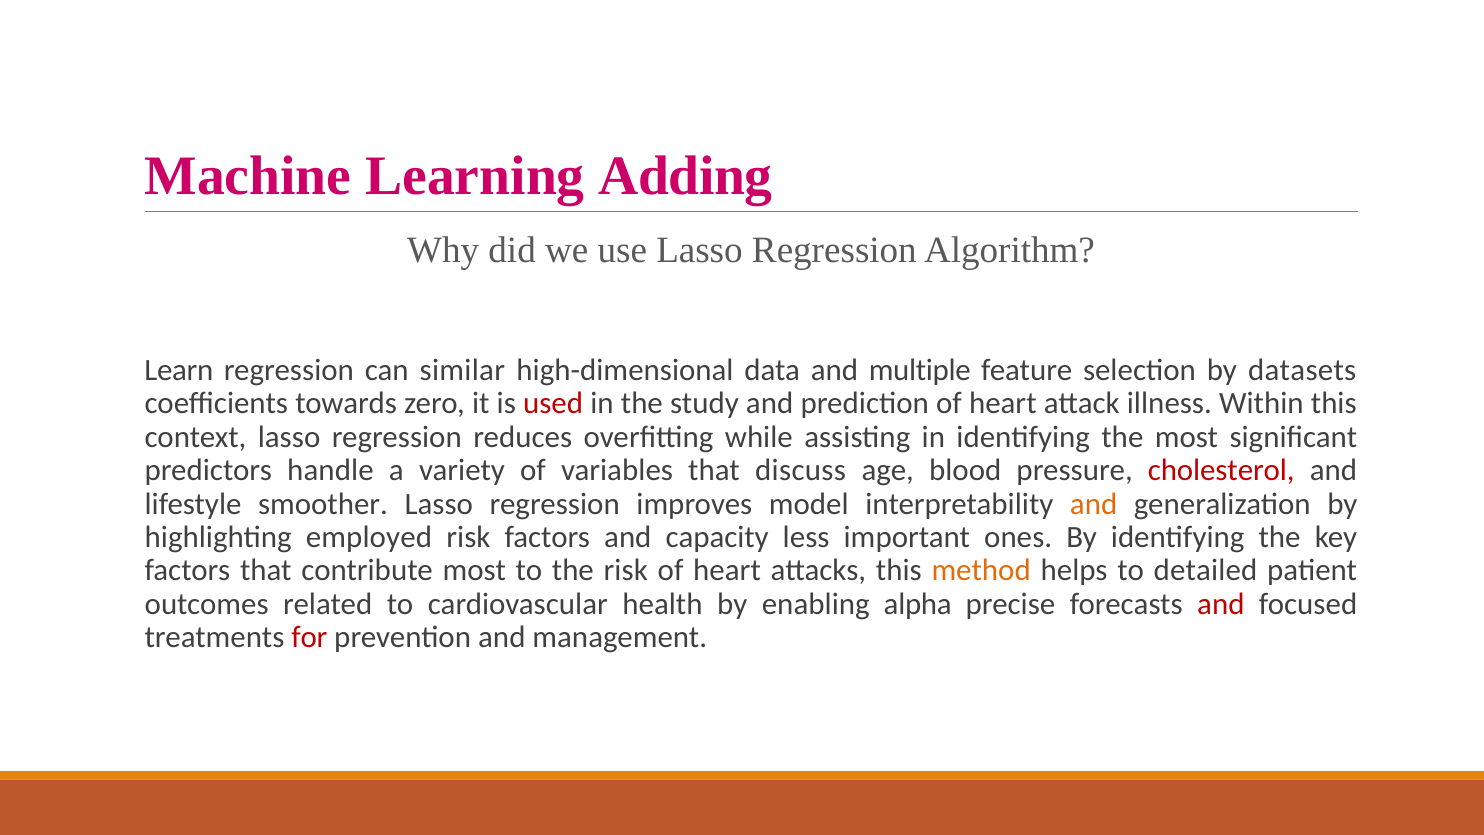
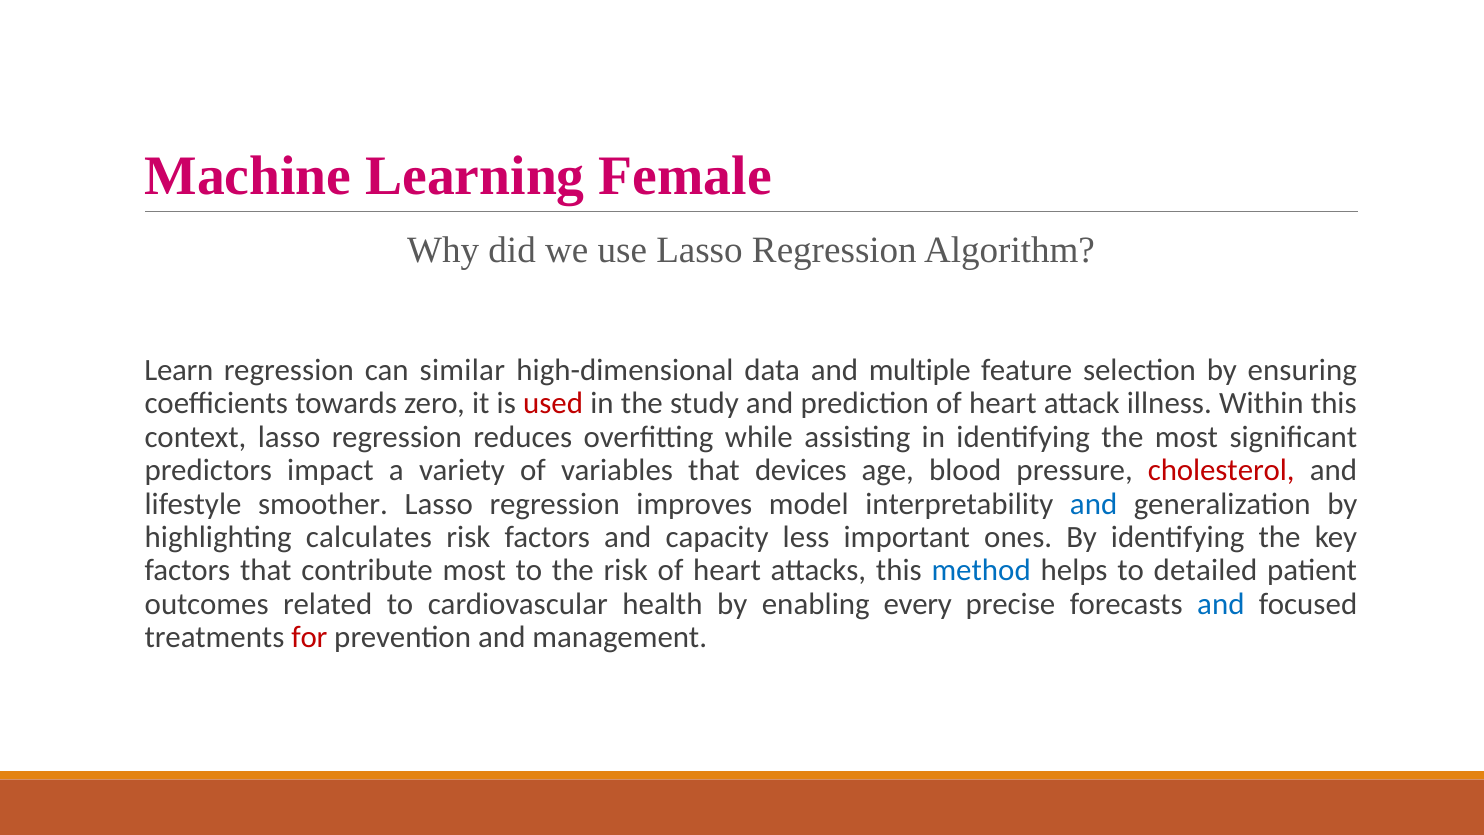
Adding: Adding -> Female (685, 176)
datasets: datasets -> ensuring (1302, 370)
handle: handle -> impact (330, 470)
discuss: discuss -> devices (801, 470)
and colour: orange -> blue (1094, 504)
employed: employed -> calculates (369, 537)
method colour: orange -> blue (981, 570)
alpha: alpha -> every (918, 604)
and colour: red -> blue (1221, 604)
